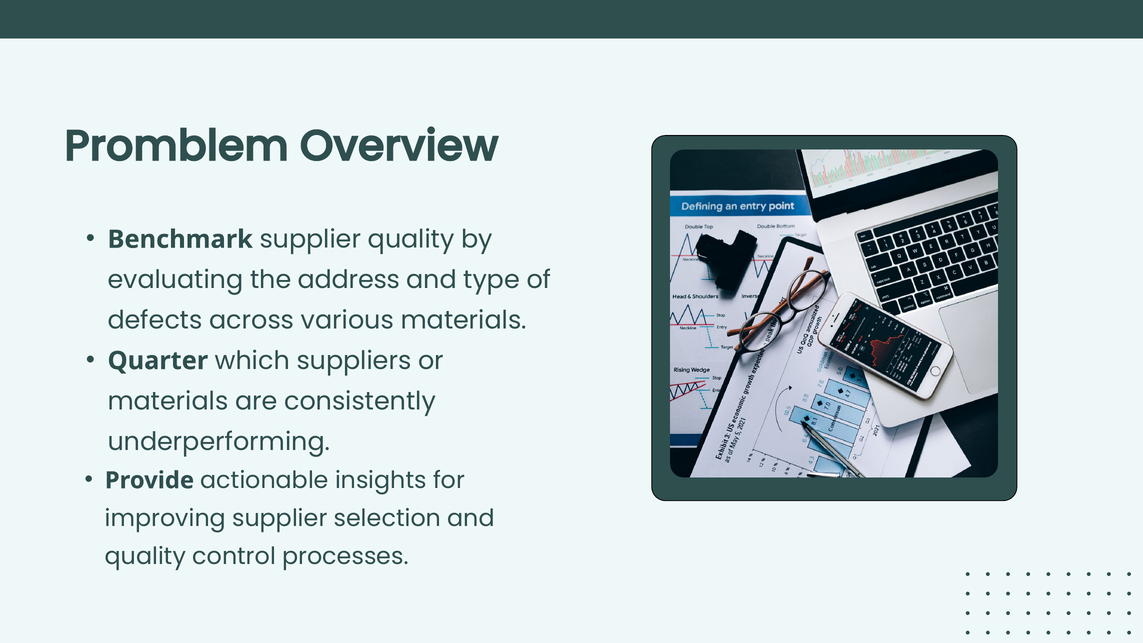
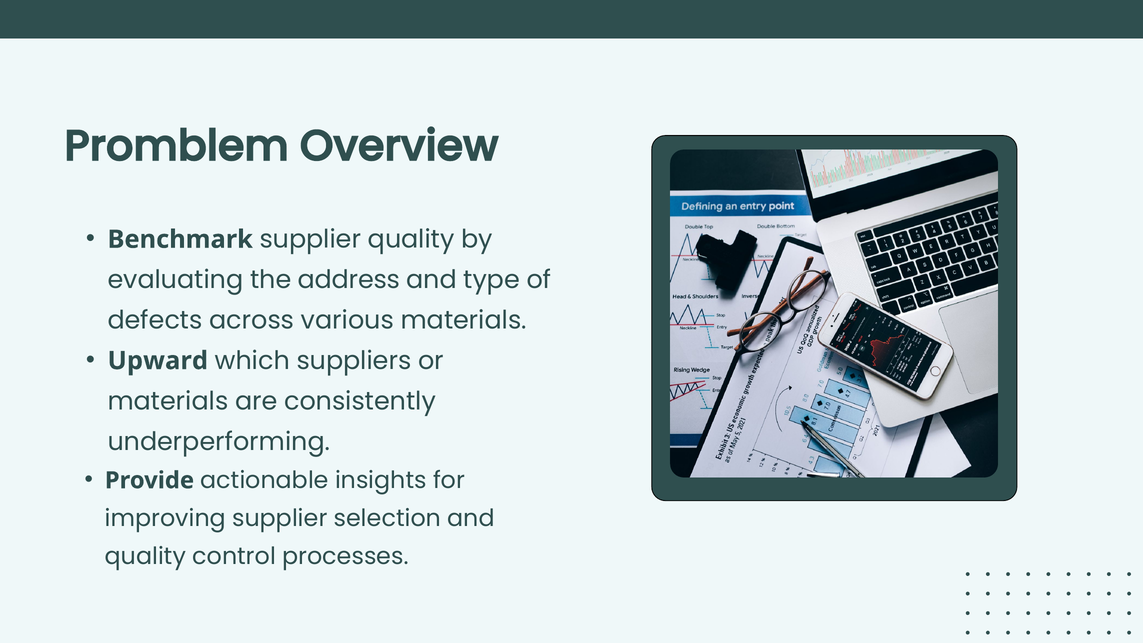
Quarter: Quarter -> Upward (158, 361)
